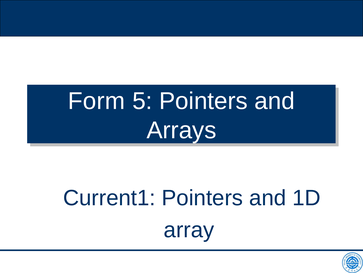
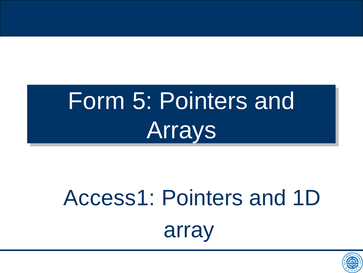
Current1: Current1 -> Access1 (109, 197)
